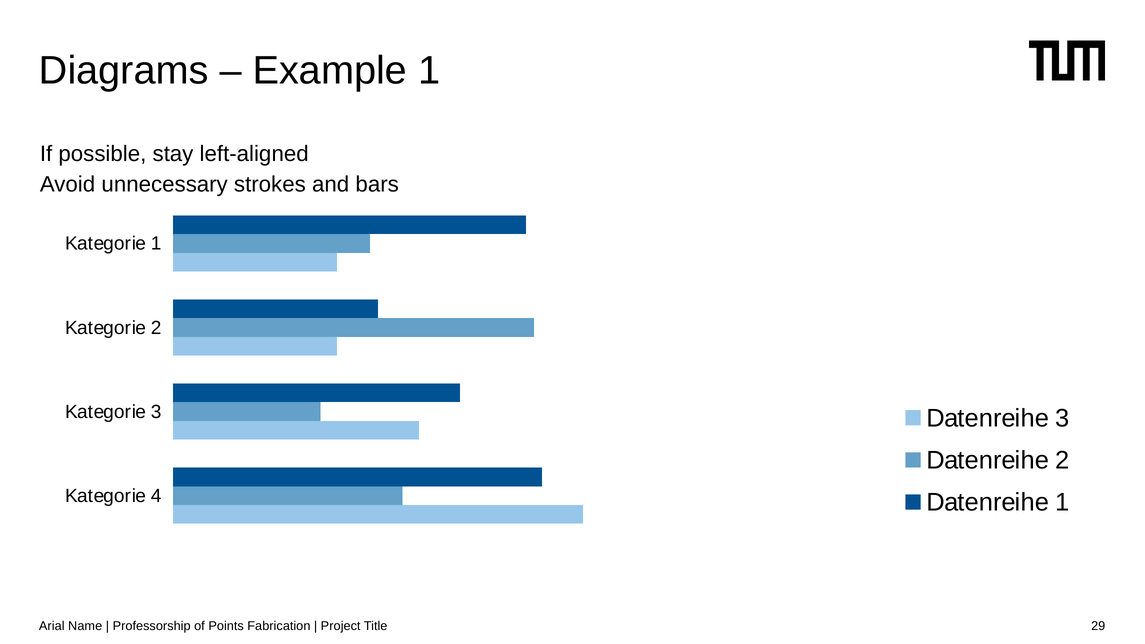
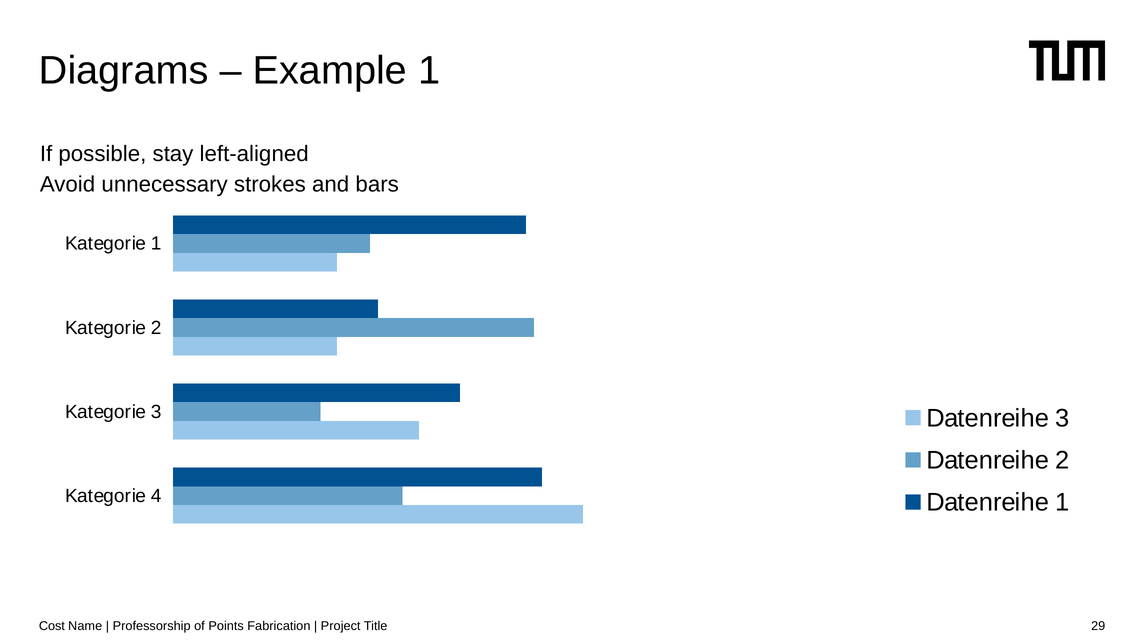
Arial: Arial -> Cost (52, 626)
